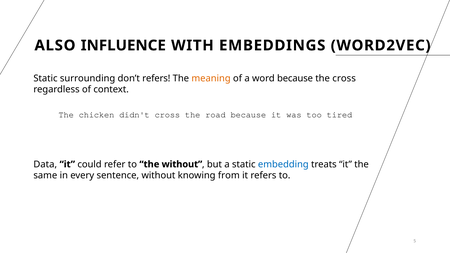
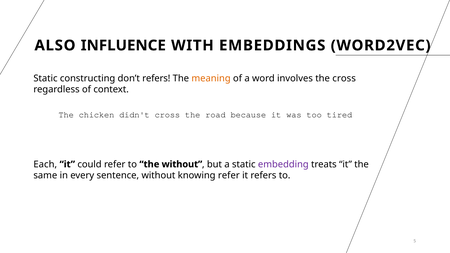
surrounding: surrounding -> constructing (88, 78)
word because: because -> involves (295, 78)
Data: Data -> Each (45, 164)
embedding colour: blue -> purple (283, 164)
knowing from: from -> refer (229, 176)
